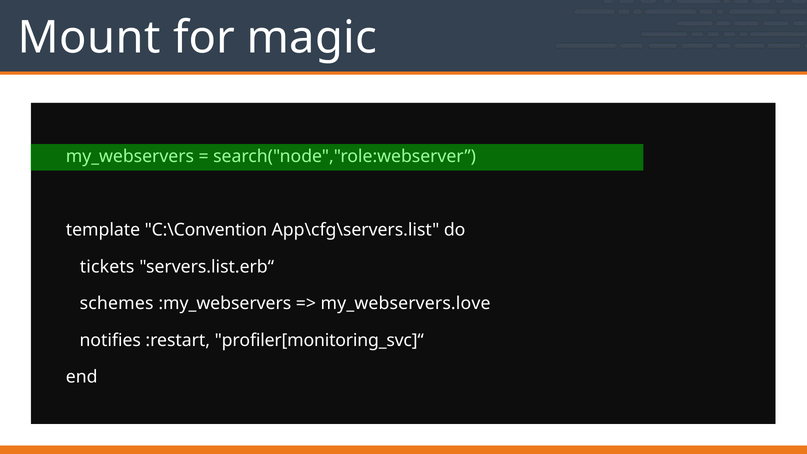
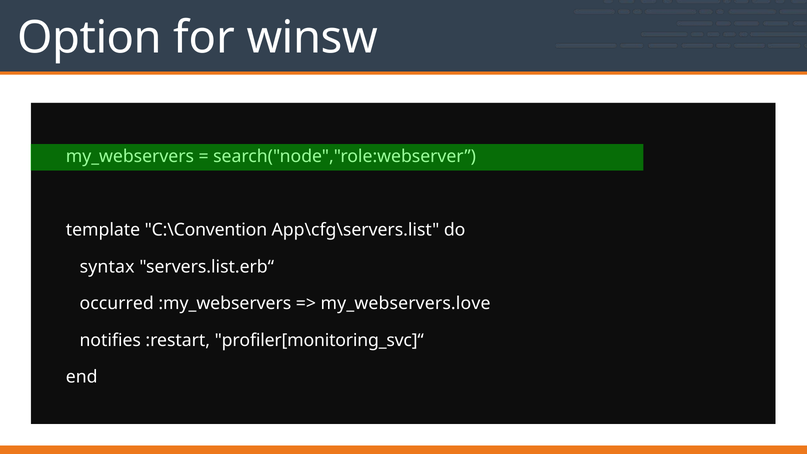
Mount: Mount -> Option (90, 38)
magic: magic -> winsw (312, 38)
tickets: tickets -> syntax (107, 267)
schemes: schemes -> occurred (117, 303)
